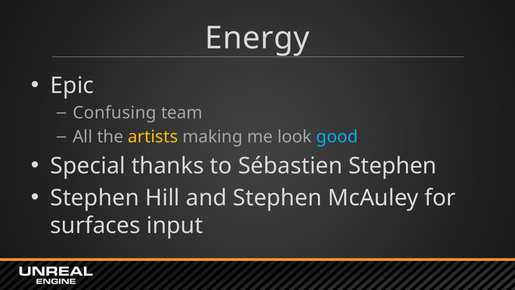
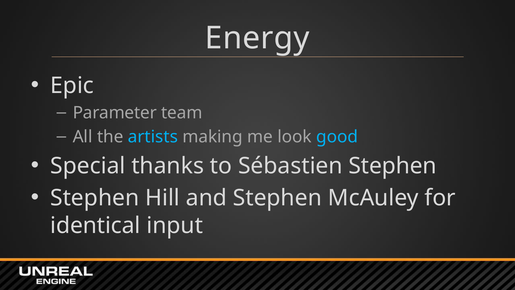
Confusing: Confusing -> Parameter (115, 113)
artists colour: yellow -> light blue (153, 137)
surfaces: surfaces -> identical (95, 225)
